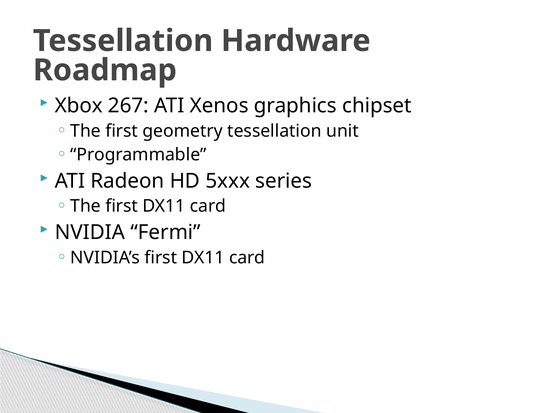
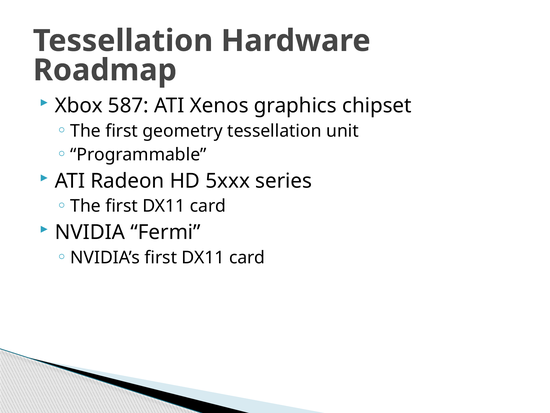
267: 267 -> 587 (128, 106)
